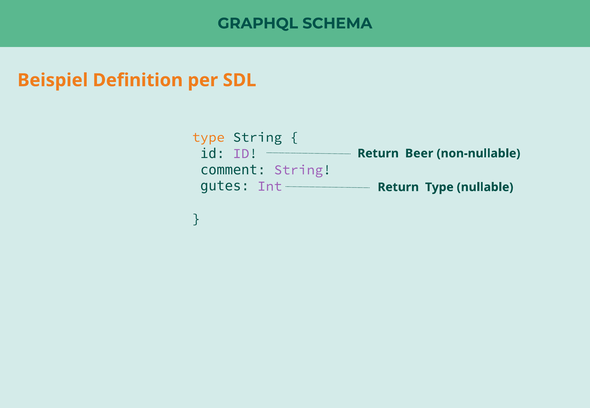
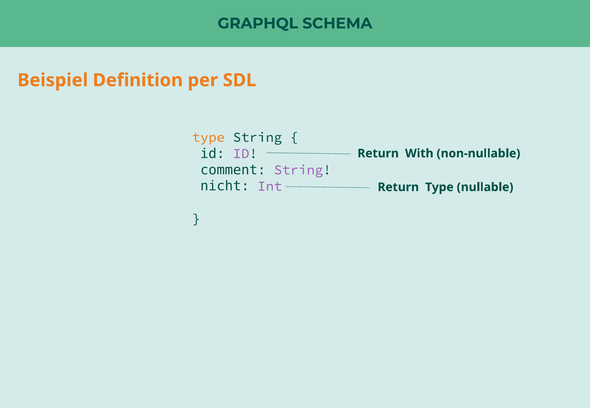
Beer: Beer -> With (419, 154)
gutes: gutes -> nicht (225, 186)
